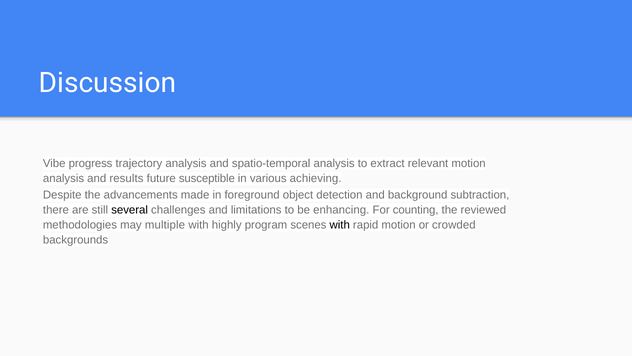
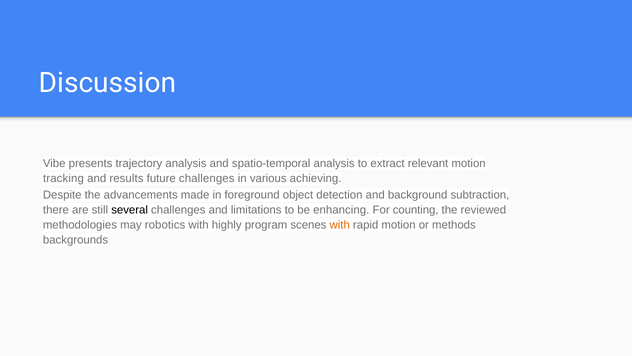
progress: progress -> presents (91, 163)
analysis: analysis -> tracking (63, 178)
future susceptible: susceptible -> challenges (207, 178)
multiple: multiple -> robotics (165, 225)
with colour: black -> orange (340, 225)
crowded: crowded -> methods (454, 225)
